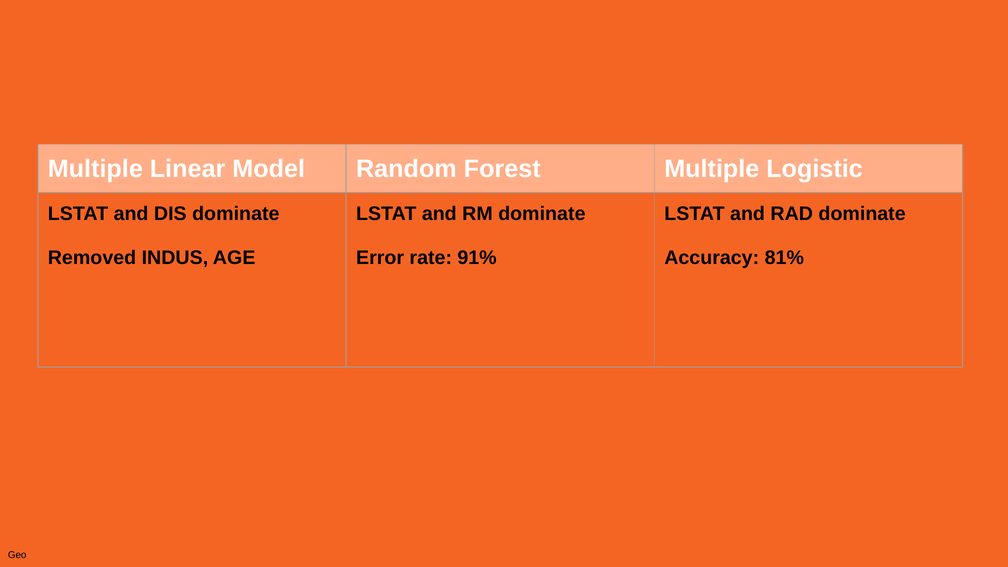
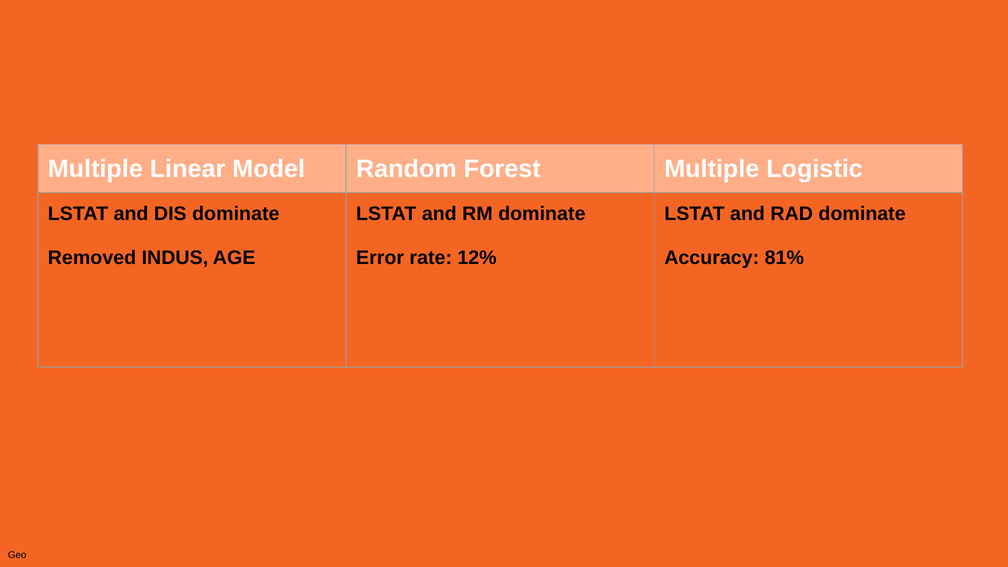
91%: 91% -> 12% (477, 258)
